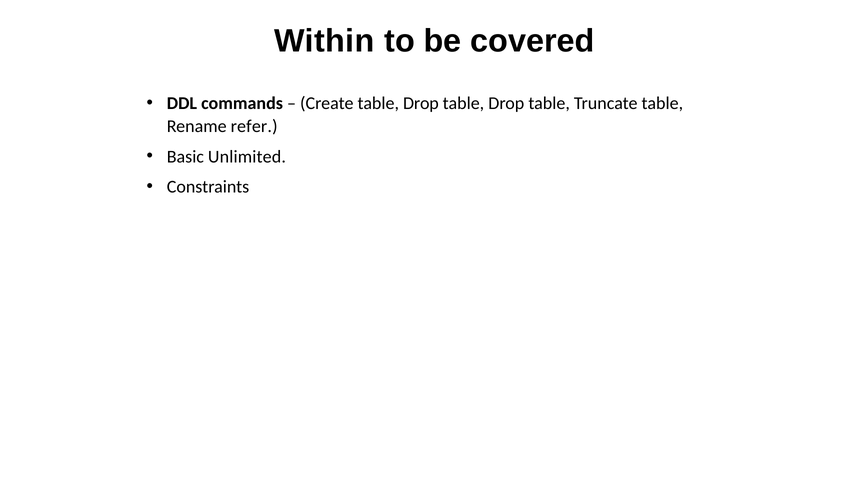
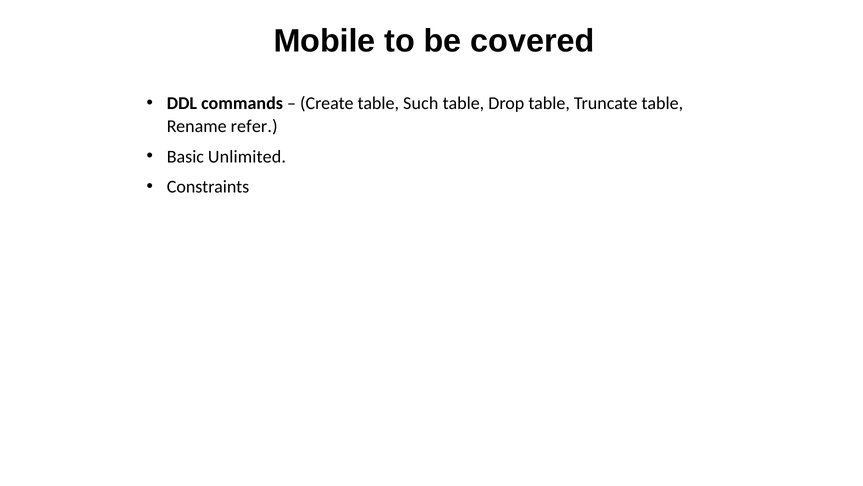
Within: Within -> Mobile (324, 41)
Create table Drop: Drop -> Such (421, 103)
